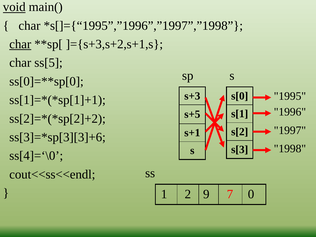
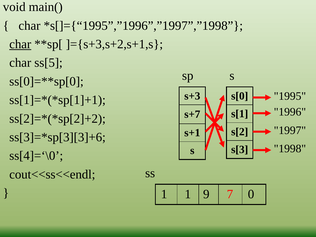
void underline: present -> none (14, 7)
s+5: s+5 -> s+7 (192, 114)
1 2: 2 -> 1 (188, 194)
